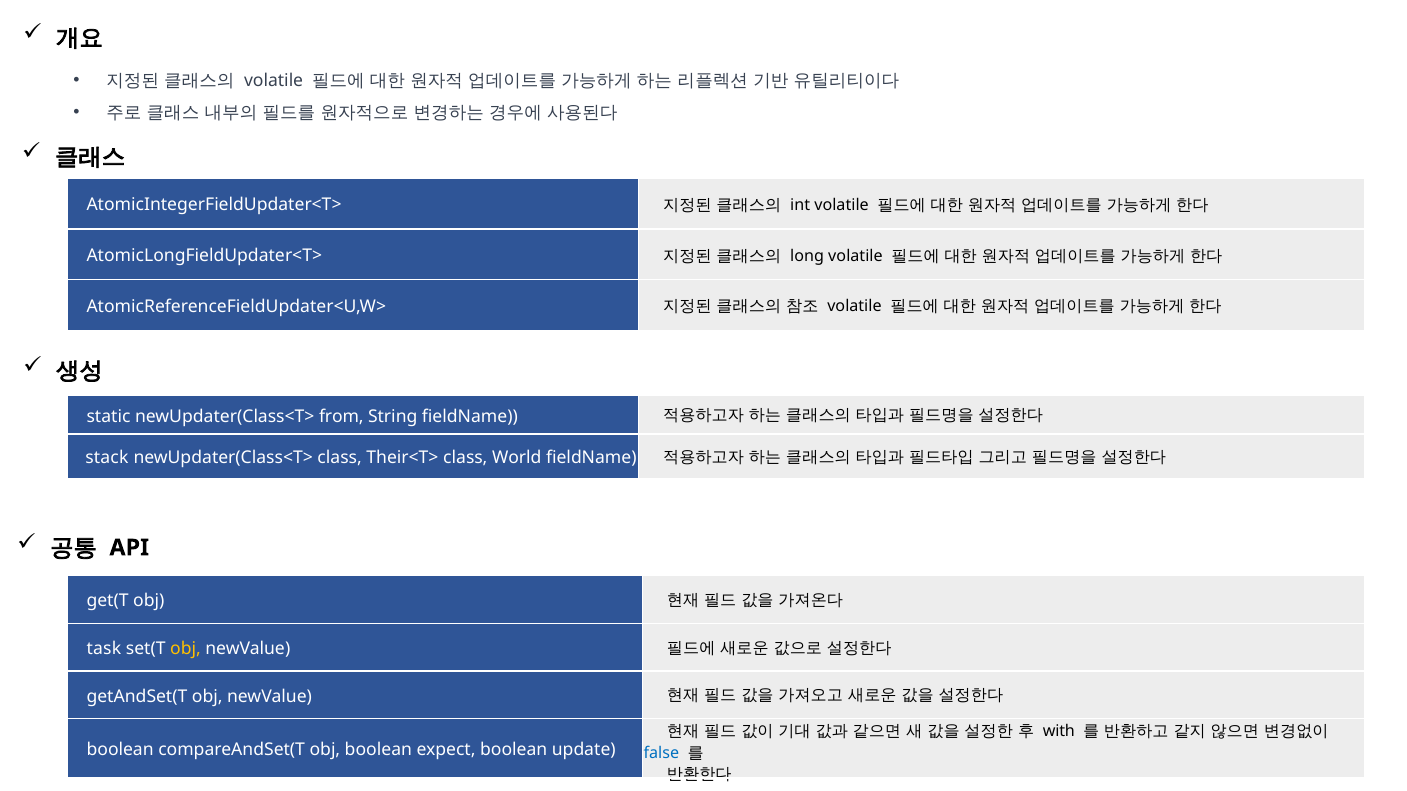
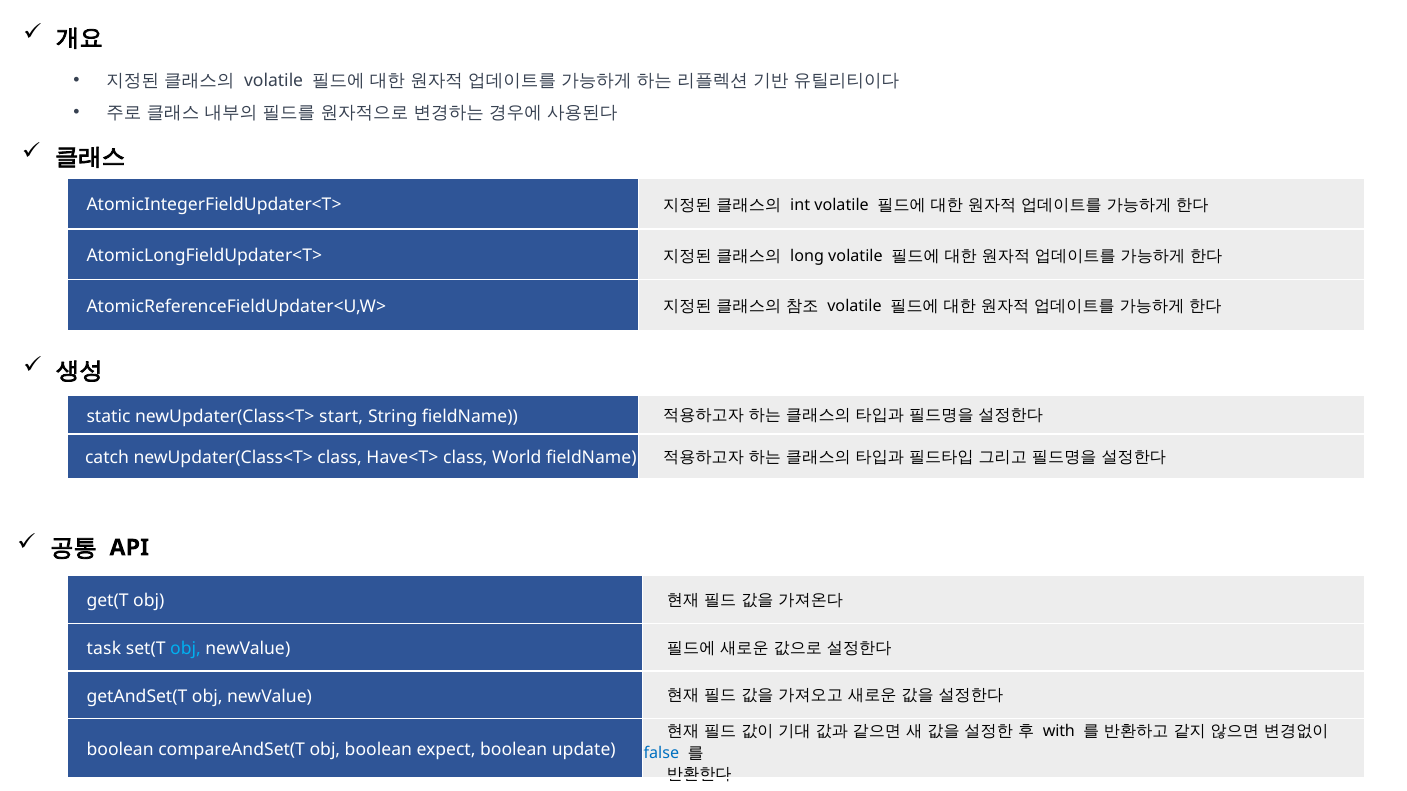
from: from -> start (341, 417)
stack: stack -> catch (107, 458)
Their<T>: Their<T> -> Have<T> (402, 458)
obj colour: yellow -> light blue (186, 649)
